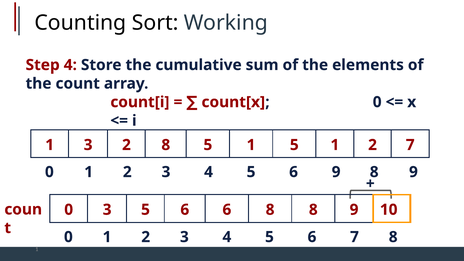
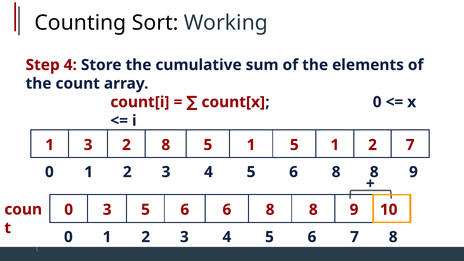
5 6 9: 9 -> 8 (336, 172)
